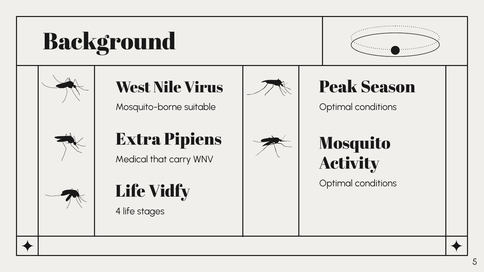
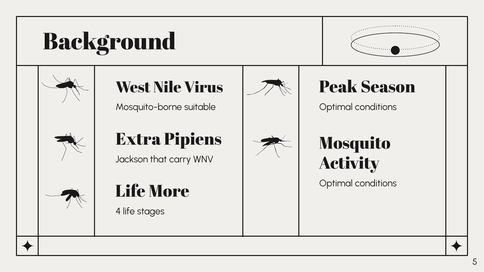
Medical: Medical -> Jackson (132, 159)
Vidfy: Vidfy -> More (169, 192)
